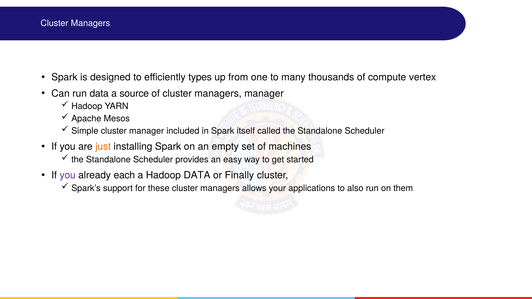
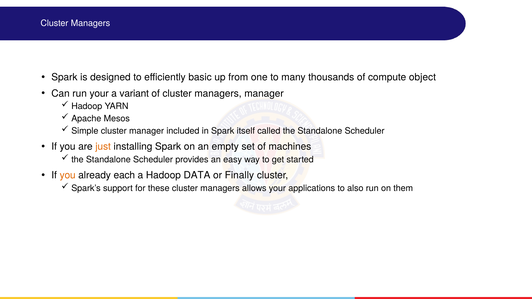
types: types -> basic (200, 77)
vertex: vertex -> object (422, 77)
run data: data -> your (99, 93)
source: source -> variant (134, 93)
you colour: purple -> orange (68, 175)
